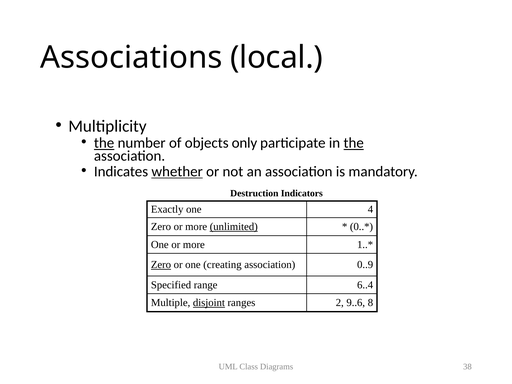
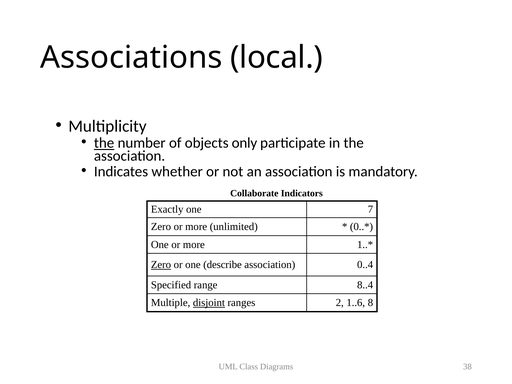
the underline: present -> none (354, 143)
whether underline: present -> none (177, 172)
Destruction: Destruction -> Collaborate (254, 193)
4: 4 -> 7 (370, 209)
unlimited underline: present -> none (234, 227)
creating: creating -> describe (223, 265)
0..9: 0..9 -> 0..4 (365, 265)
6..4: 6..4 -> 8..4 (365, 285)
9..6: 9..6 -> 1..6 (356, 303)
